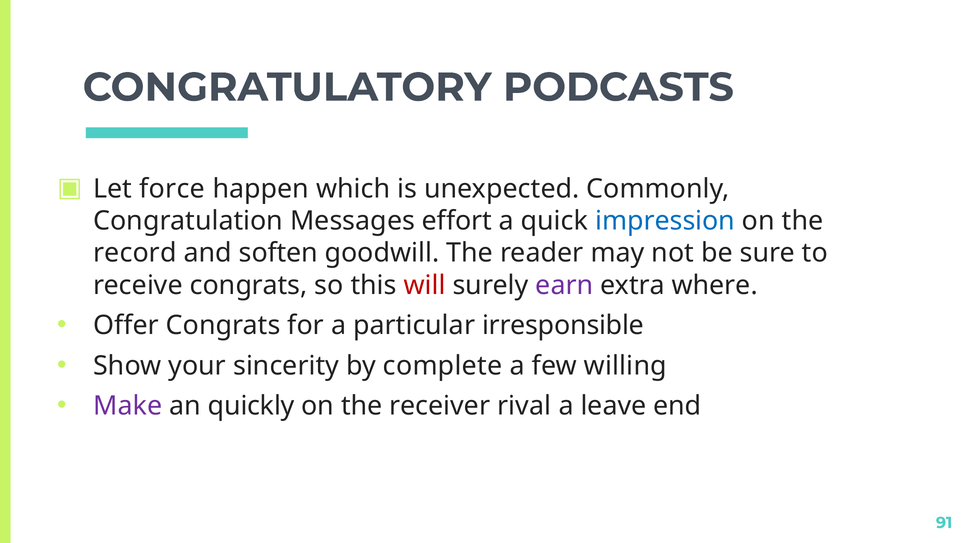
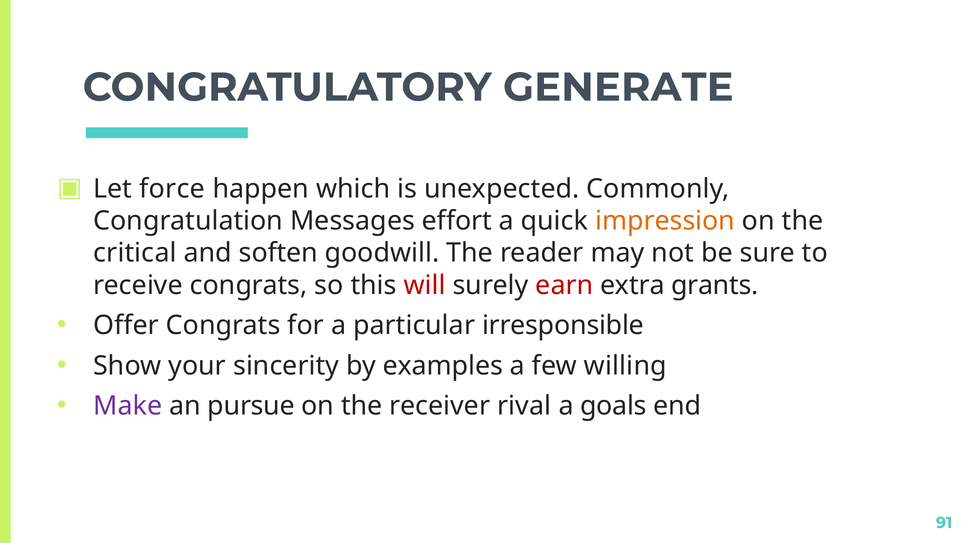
PODCASTS: PODCASTS -> GENERATE (618, 87)
impression colour: blue -> orange (665, 221)
record: record -> critical (135, 253)
earn colour: purple -> red (564, 286)
where: where -> grants (715, 286)
complete: complete -> examples (443, 366)
quickly: quickly -> pursue (251, 406)
leave: leave -> goals (614, 406)
